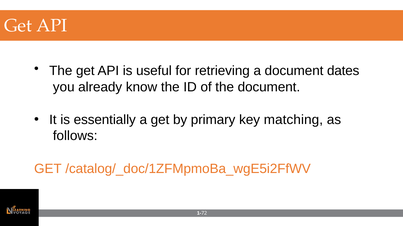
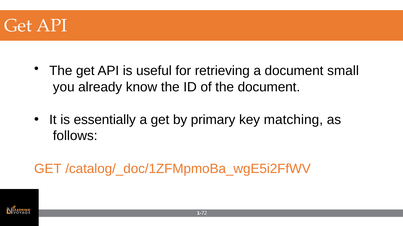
dates: dates -> small (343, 71)
